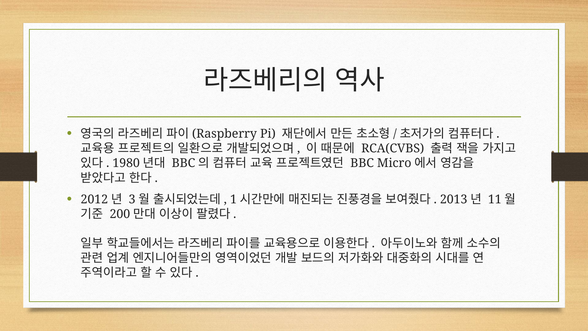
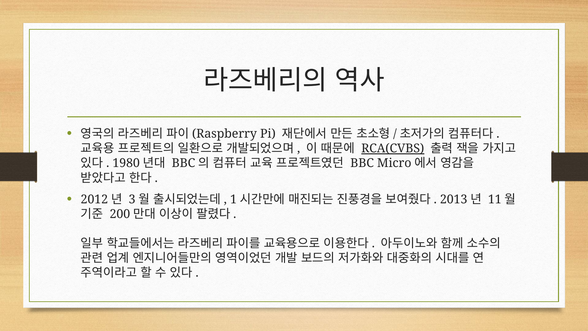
RCA(CVBS underline: none -> present (393, 148)
